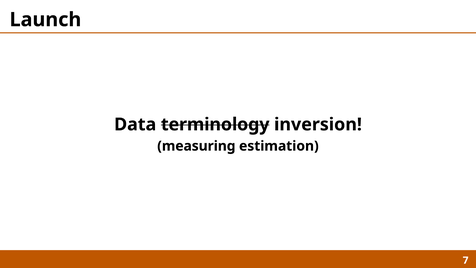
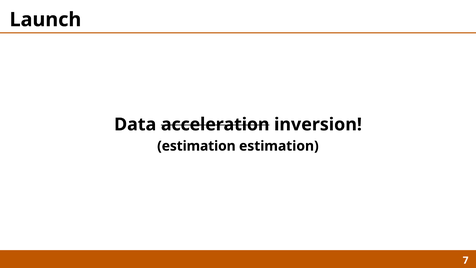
terminology: terminology -> acceleration (215, 124)
measuring: measuring -> estimation (196, 146)
